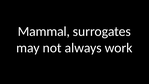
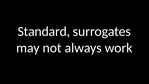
Mammal: Mammal -> Standard (44, 31)
